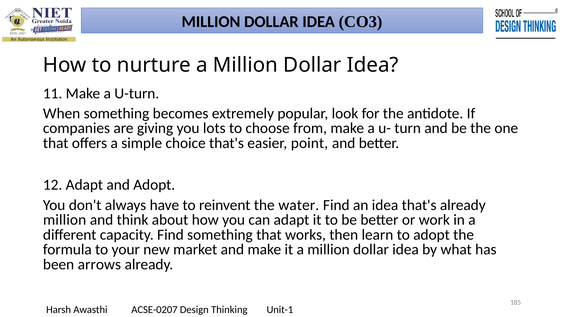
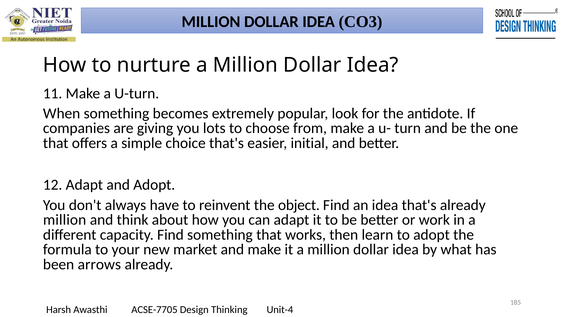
point: point -> initial (310, 143)
water: water -> object (299, 205)
ACSE-0207: ACSE-0207 -> ACSE-7705 (154, 310)
Unit-1: Unit-1 -> Unit-4 (280, 310)
